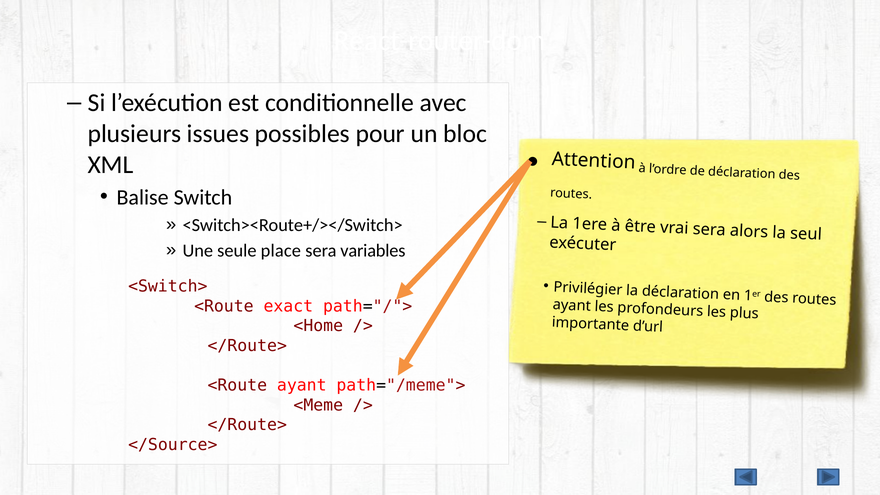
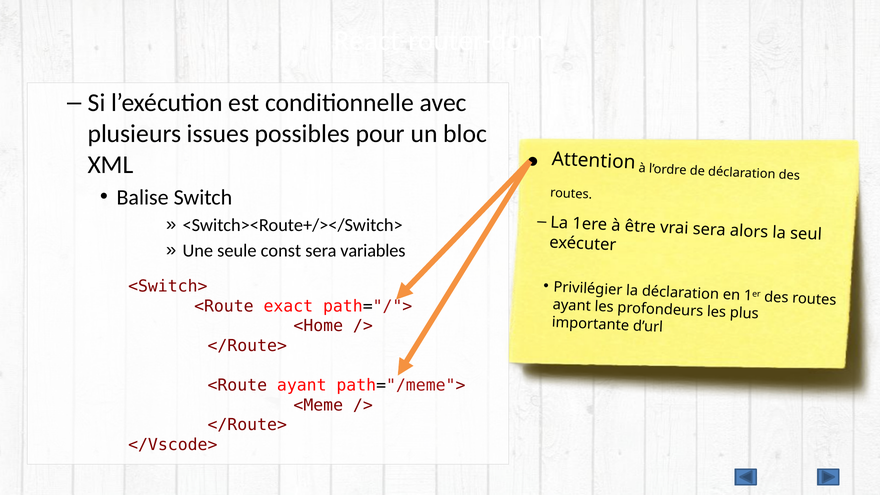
place: place -> const (281, 251)
</Source>: </Source> -> </Vscode> (173, 445)
